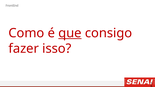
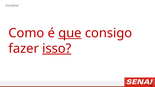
isso underline: none -> present (57, 49)
